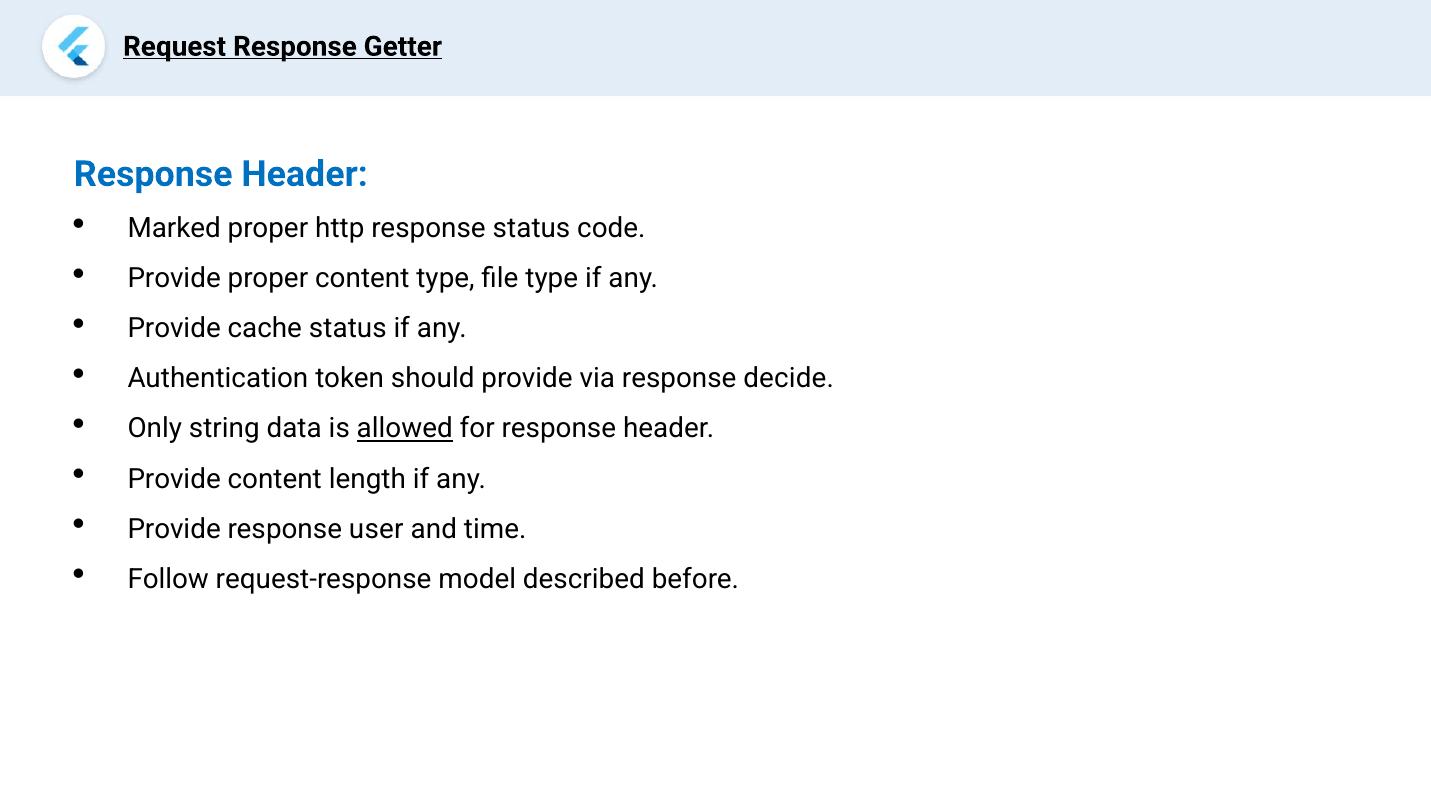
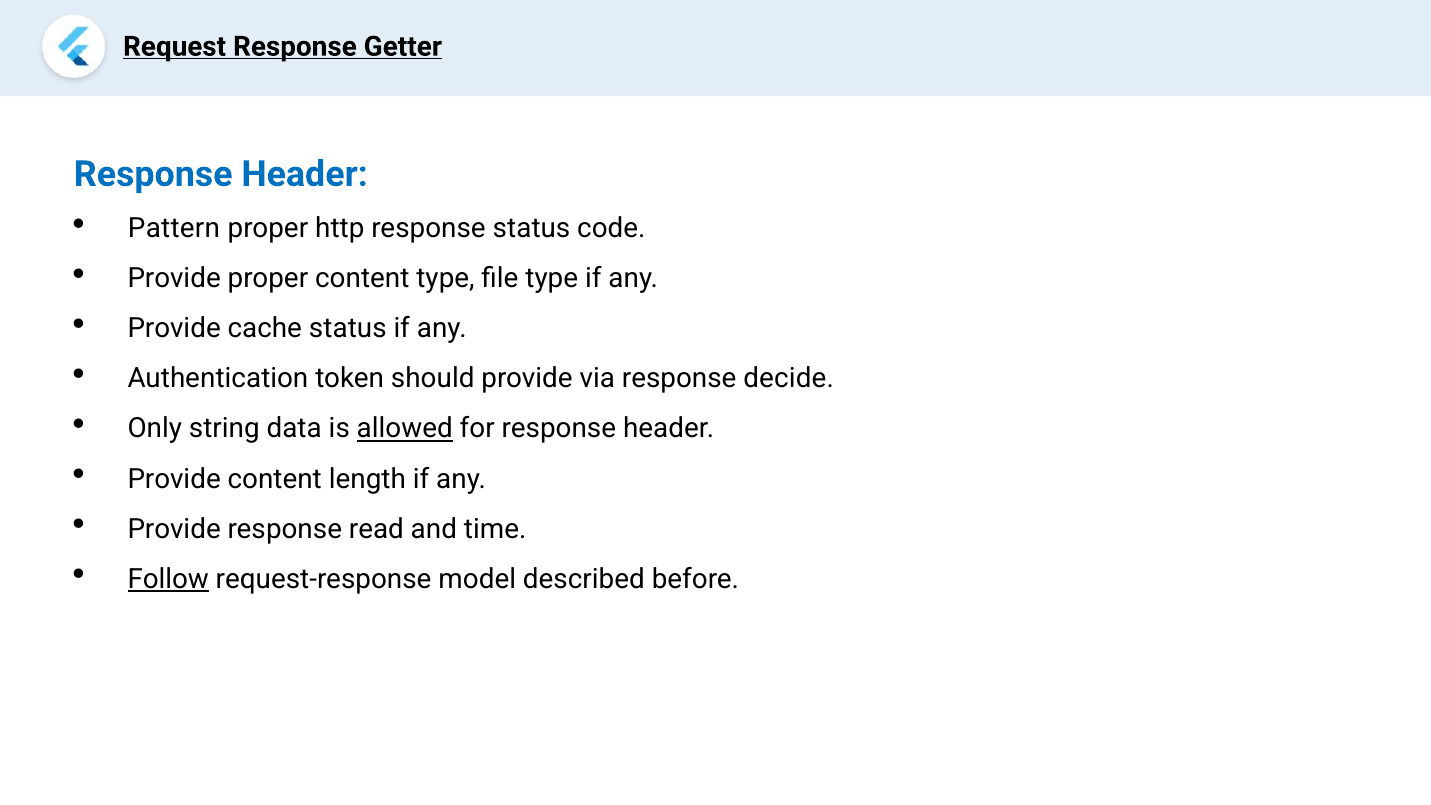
Marked: Marked -> Pattern (174, 228)
user: user -> read (376, 529)
Follow underline: none -> present (168, 579)
